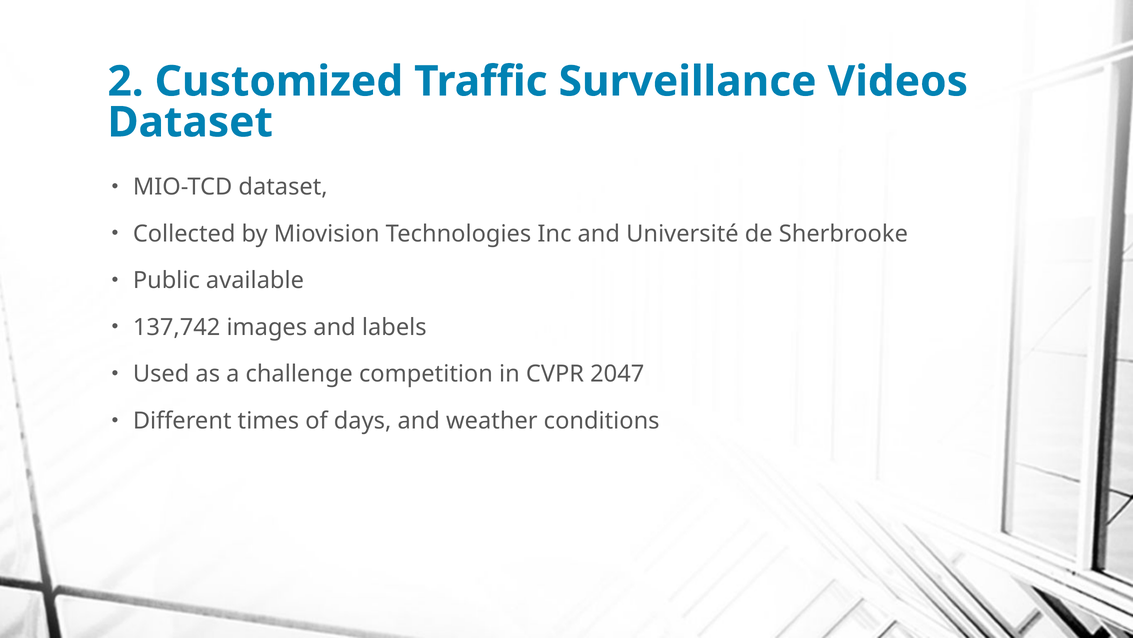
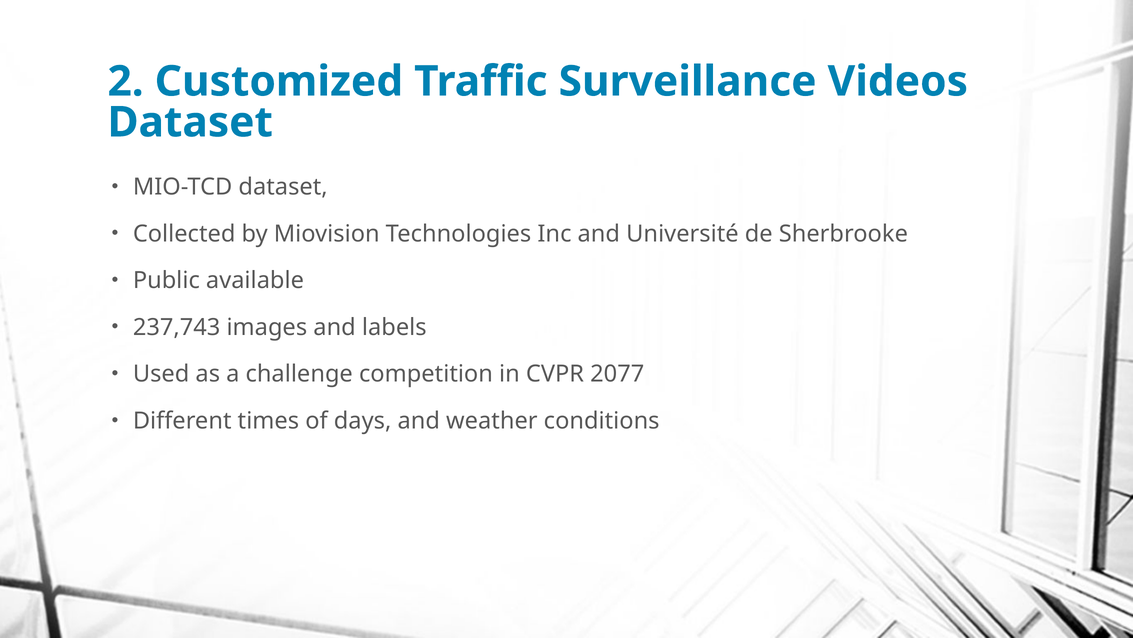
137,742: 137,742 -> 237,743 (177, 327)
2047: 2047 -> 2077 (617, 374)
